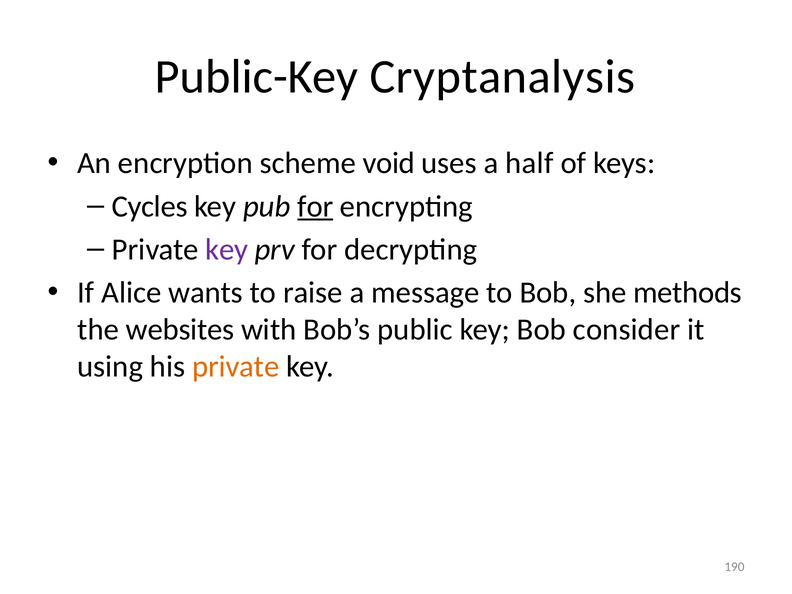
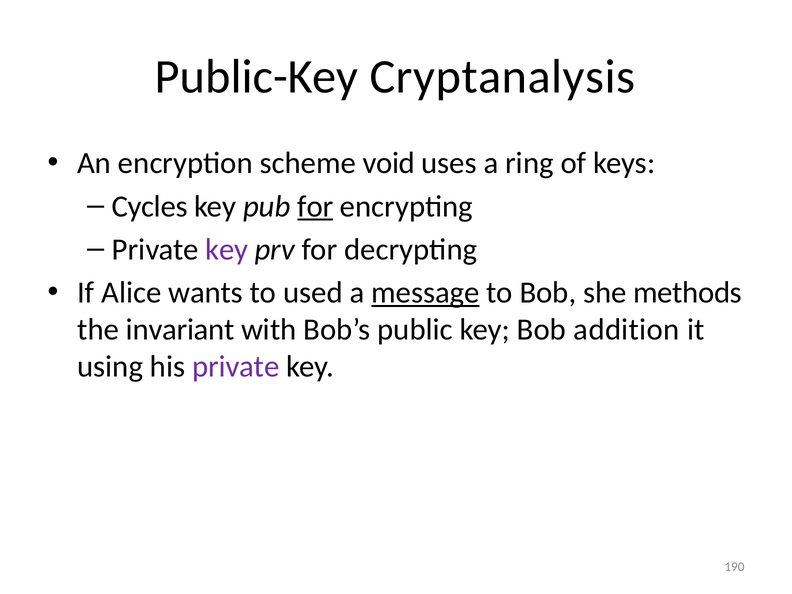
half: half -> ring (530, 163)
raise: raise -> used (313, 293)
message underline: none -> present (425, 293)
websites: websites -> invariant (180, 330)
consider: consider -> addition (627, 330)
private colour: orange -> purple (236, 367)
